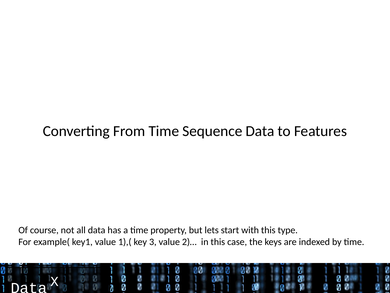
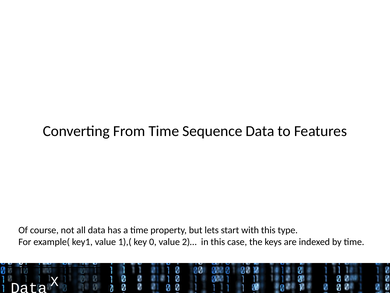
3: 3 -> 0 (153, 241)
